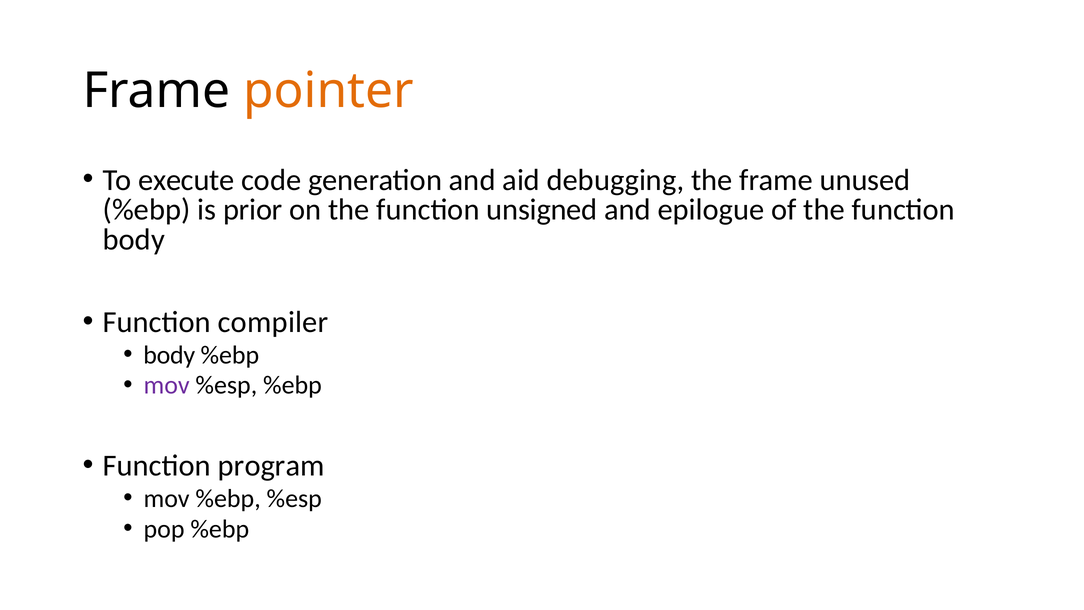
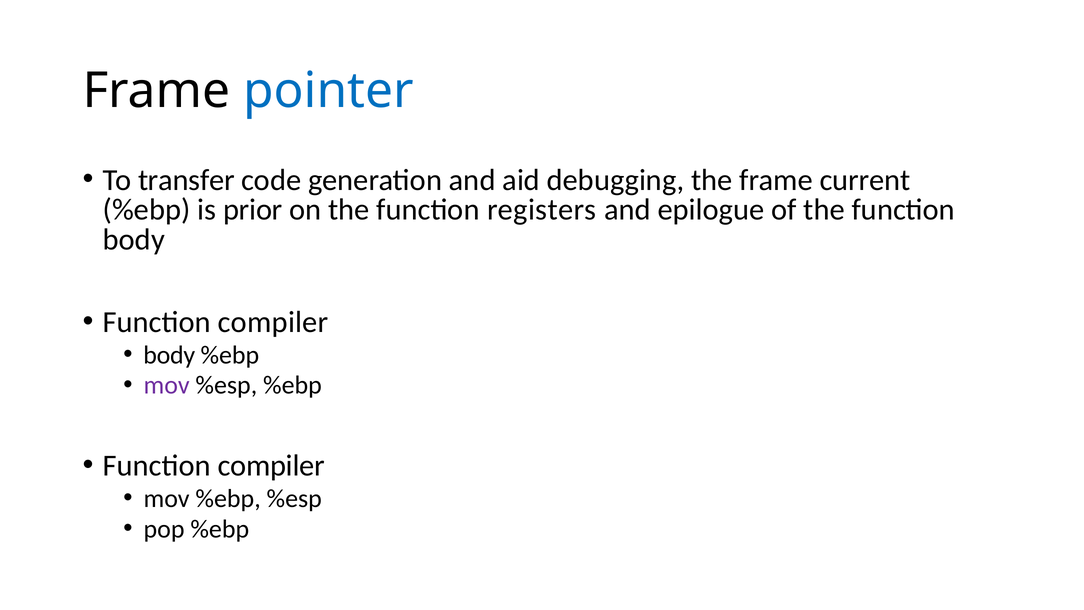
pointer colour: orange -> blue (328, 91)
execute: execute -> transfer (186, 180)
unused: unused -> current (865, 180)
unsigned: unsigned -> registers (542, 210)
program: program -> compiler (271, 466)
